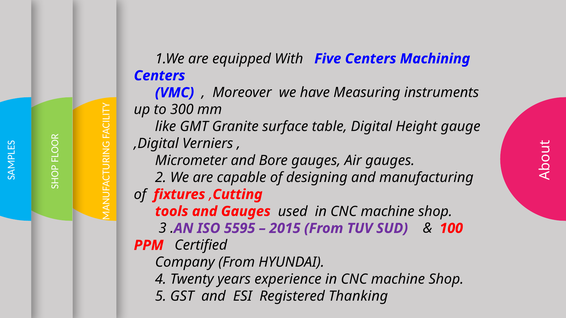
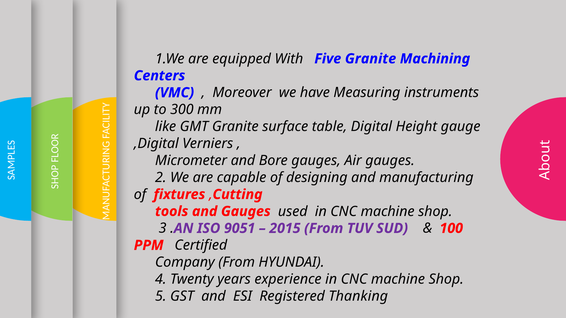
Five Centers: Centers -> Granite (371, 59)
5595: 5595 -> 9051 (240, 229)
